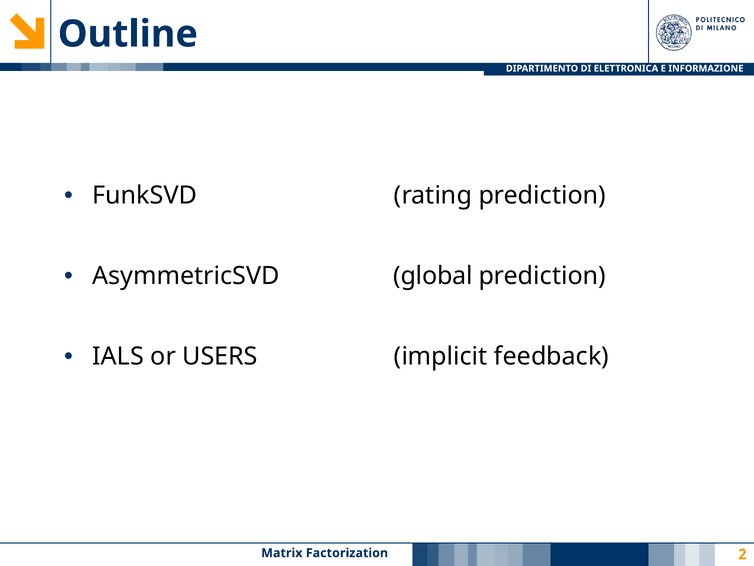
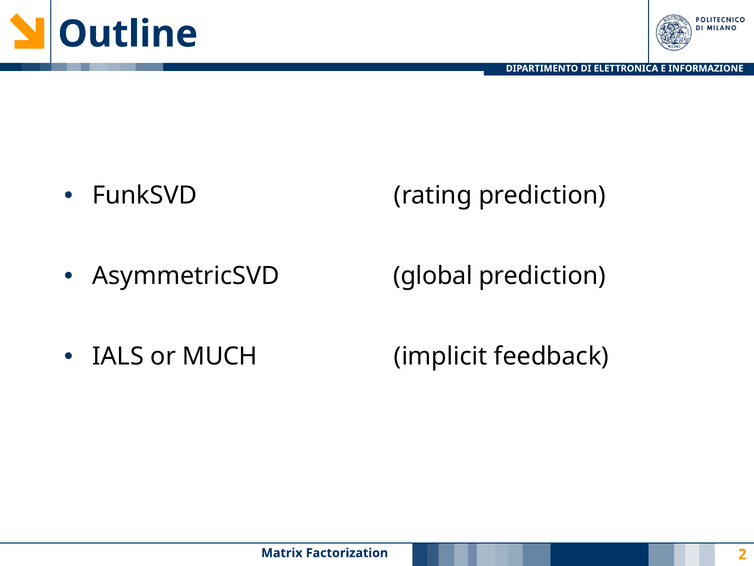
USERS: USERS -> MUCH (220, 356)
